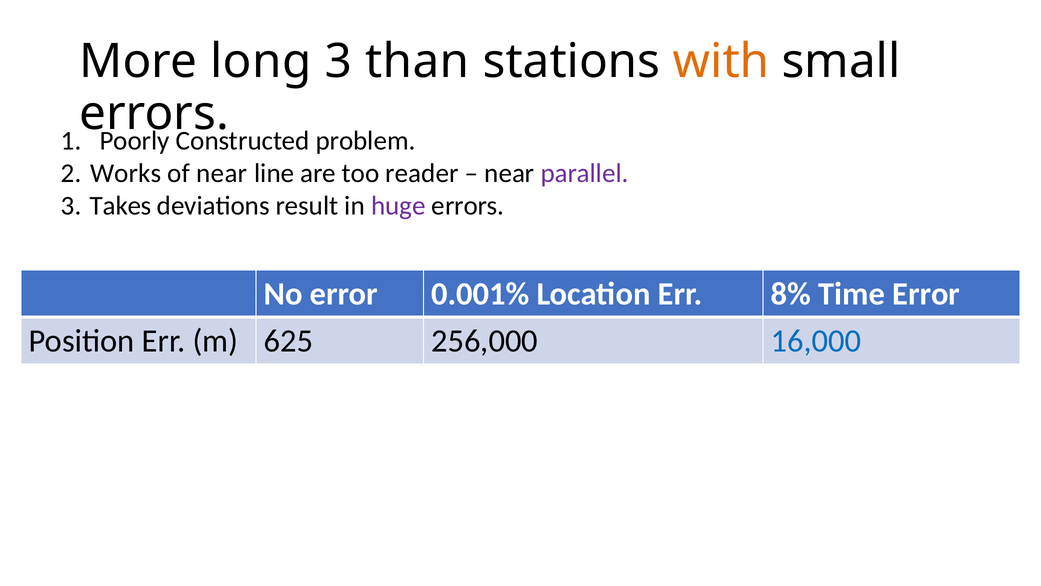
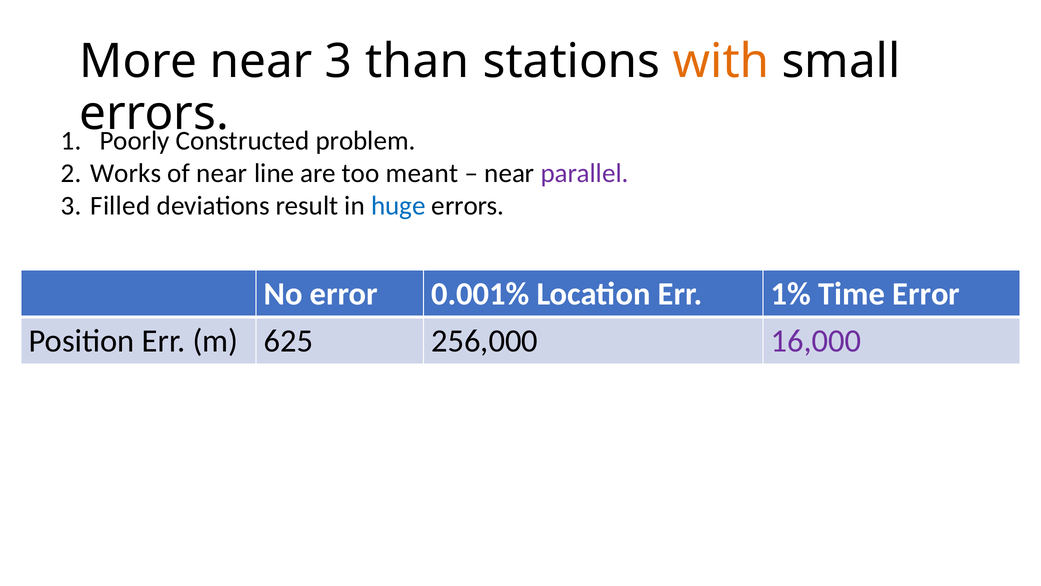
More long: long -> near (261, 62)
reader: reader -> meant (422, 173)
Takes: Takes -> Filled (120, 206)
huge colour: purple -> blue (398, 206)
8%: 8% -> 1% (791, 294)
16,000 colour: blue -> purple (816, 341)
